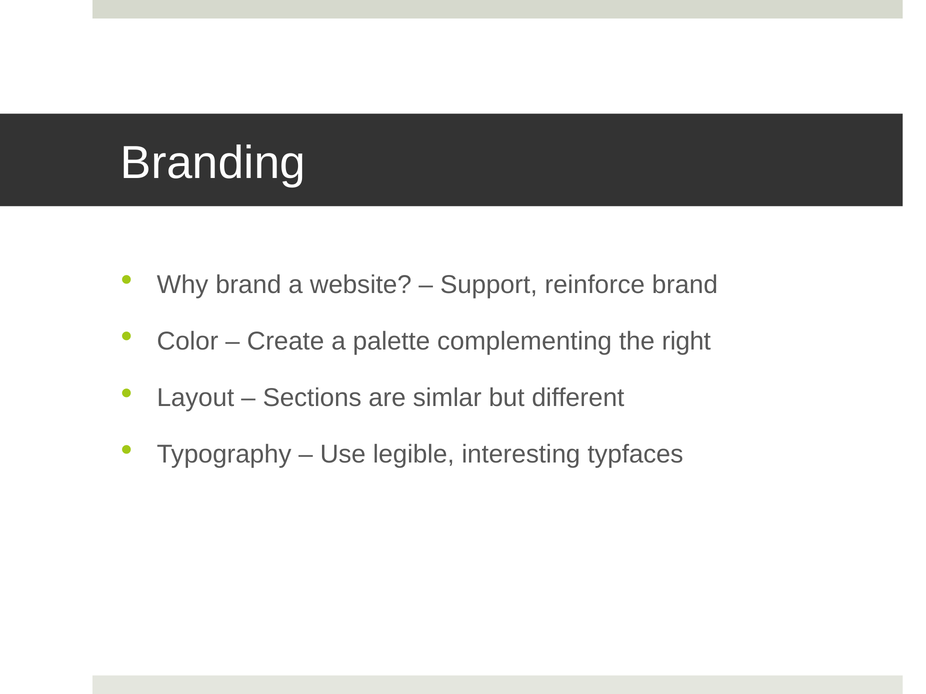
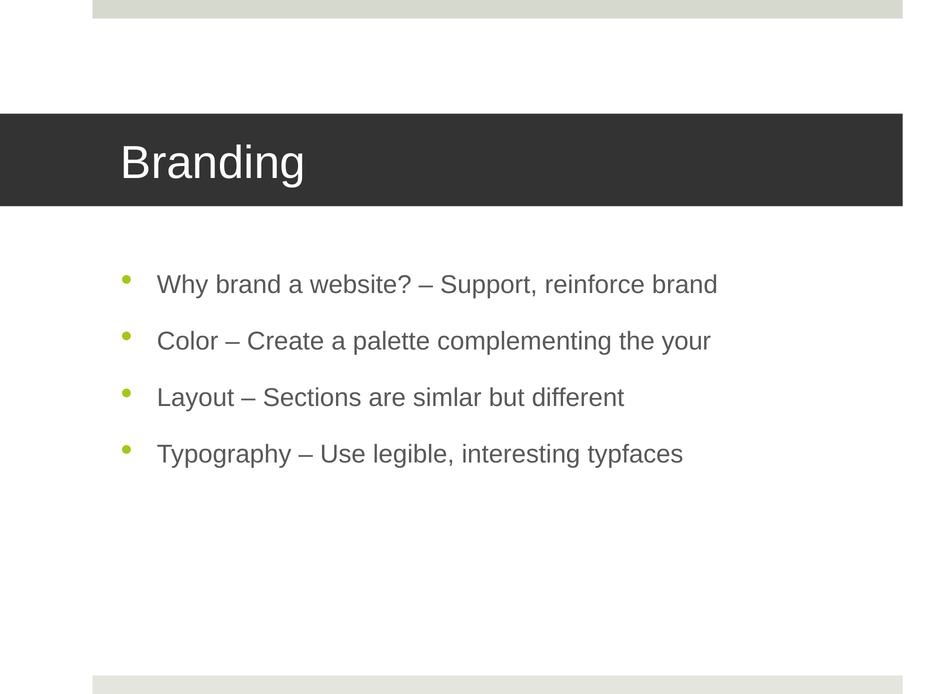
right: right -> your (686, 341)
